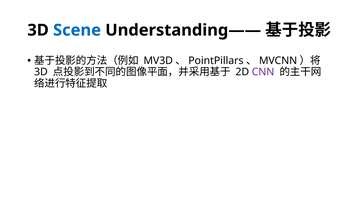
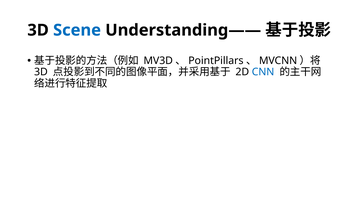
CNN colour: purple -> blue (263, 72)
